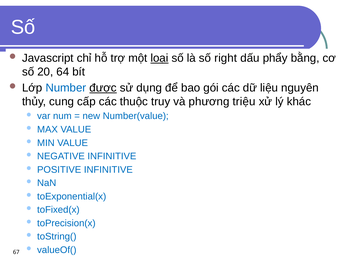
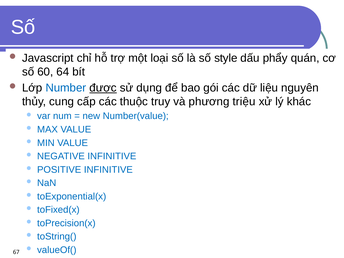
loại underline: present -> none (159, 58)
right: right -> style (226, 58)
bằng: bằng -> quán (305, 58)
20: 20 -> 60 (45, 72)
